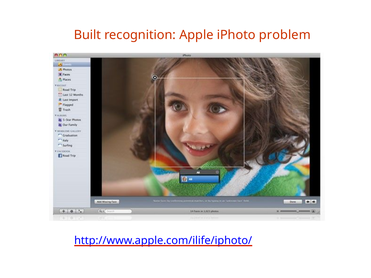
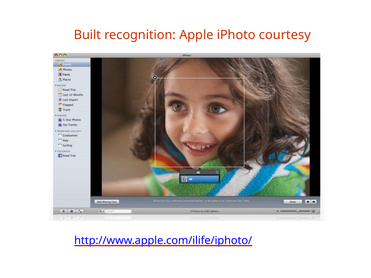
problem: problem -> courtesy (285, 35)
